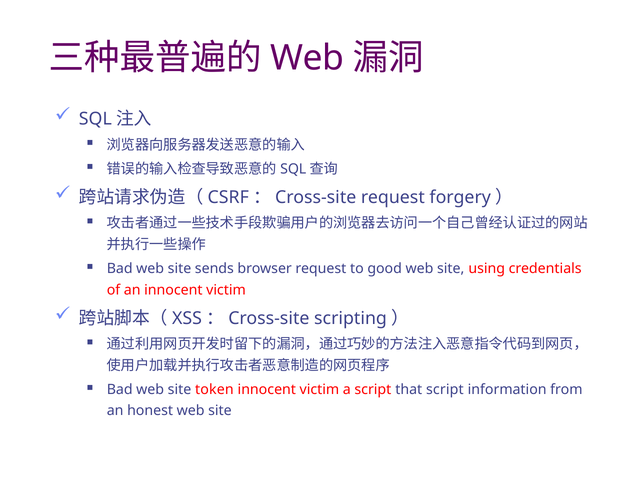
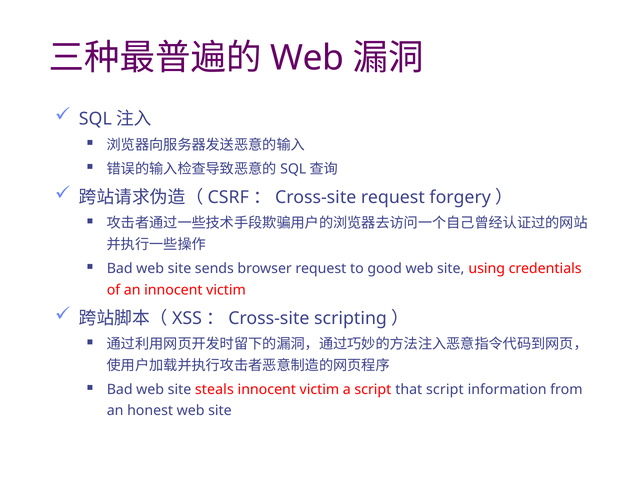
token: token -> steals (214, 390)
